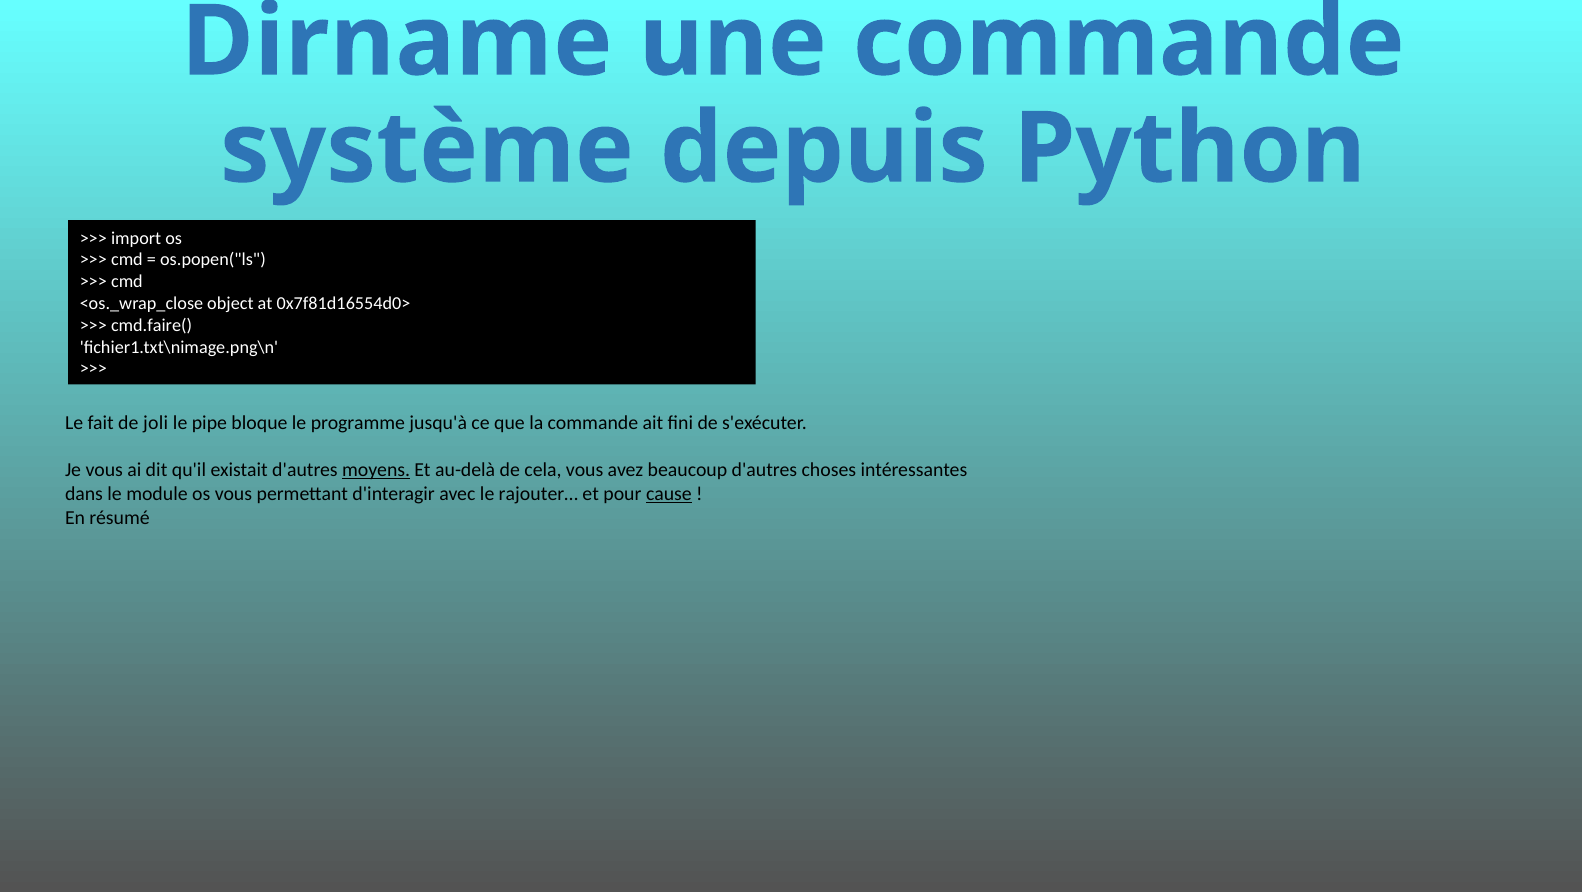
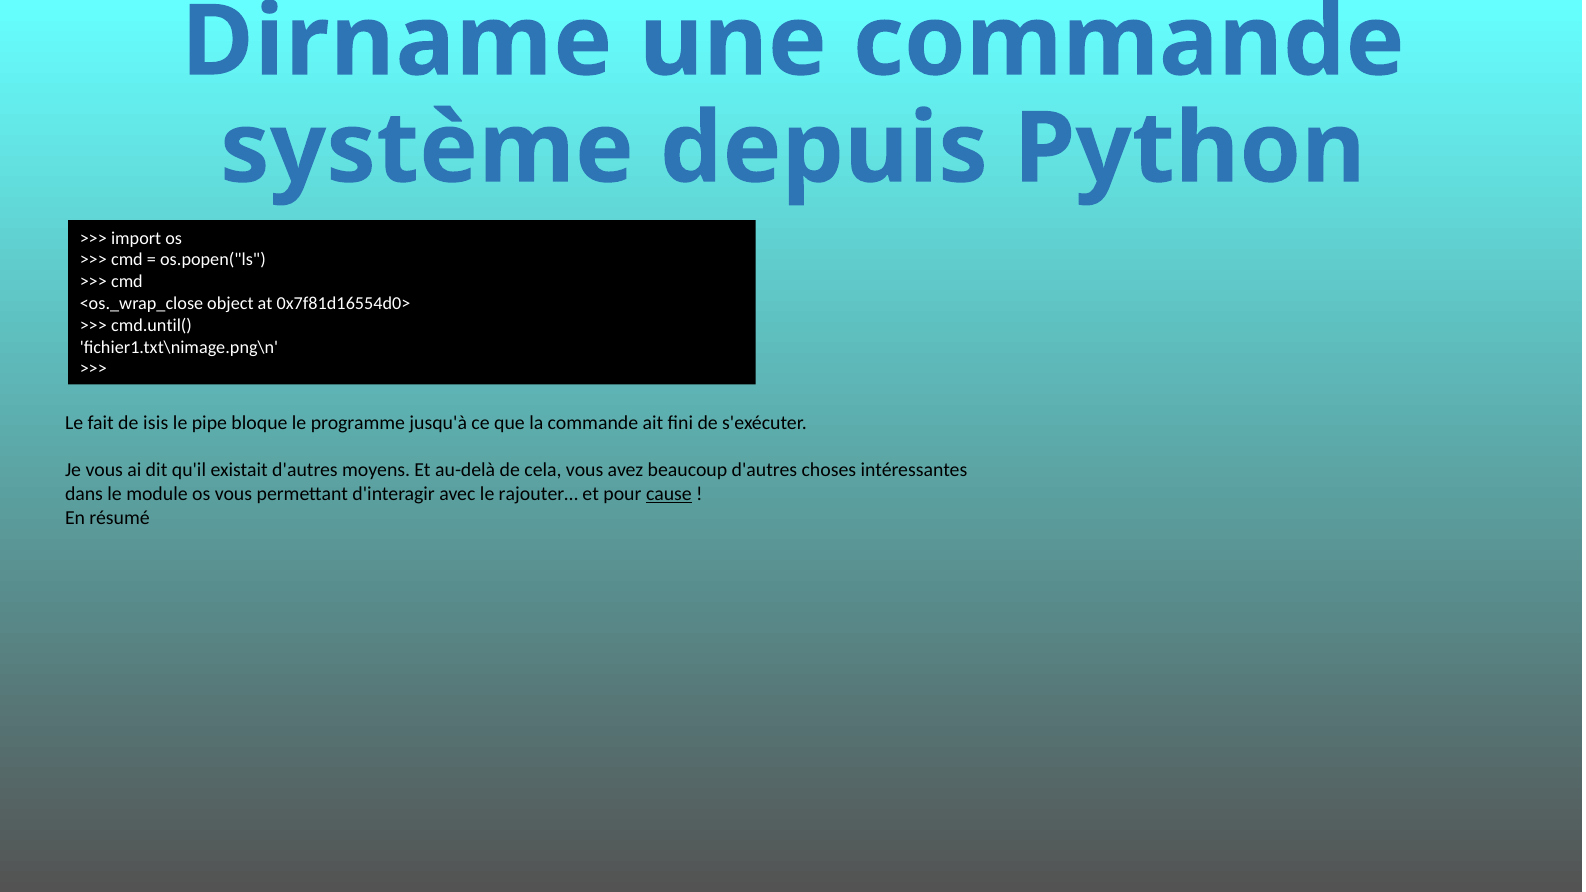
cmd.faire(: cmd.faire( -> cmd.until( (152, 325)
joli: joli -> isis (156, 423)
moyens underline: present -> none (376, 470)
